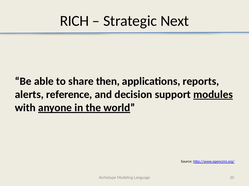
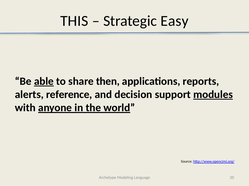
RICH: RICH -> THIS (74, 21)
Next: Next -> Easy (175, 21)
able underline: none -> present (44, 82)
